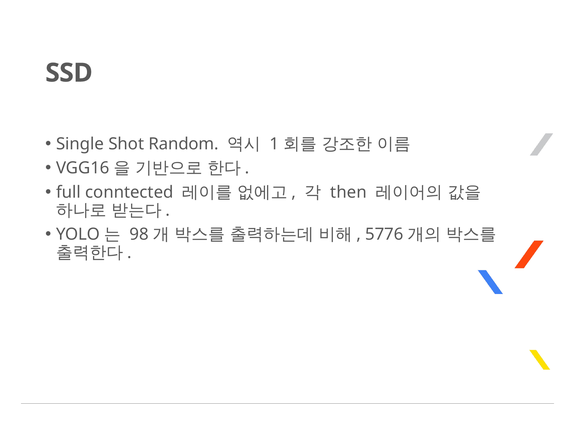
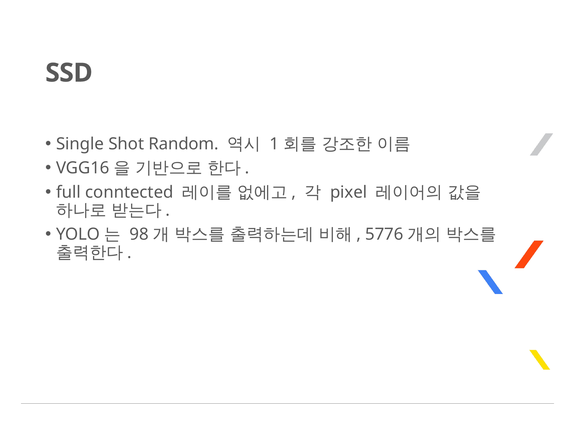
then: then -> pixel (349, 192)
